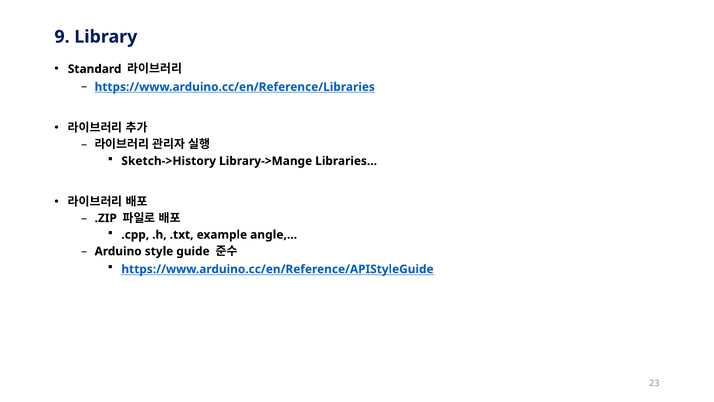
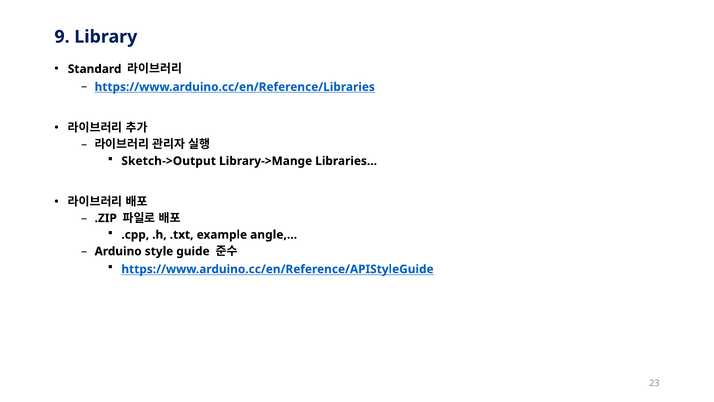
Sketch->History: Sketch->History -> Sketch->Output (169, 161)
